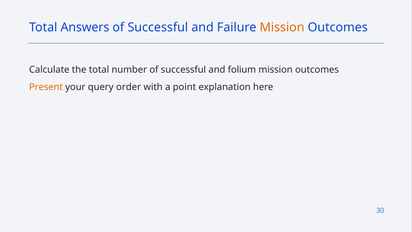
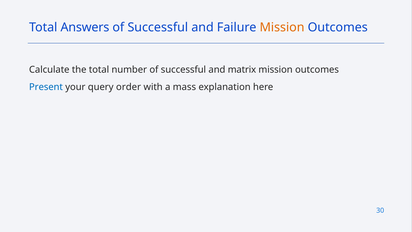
folium: folium -> matrix (242, 70)
Present colour: orange -> blue (46, 87)
point: point -> mass (184, 87)
